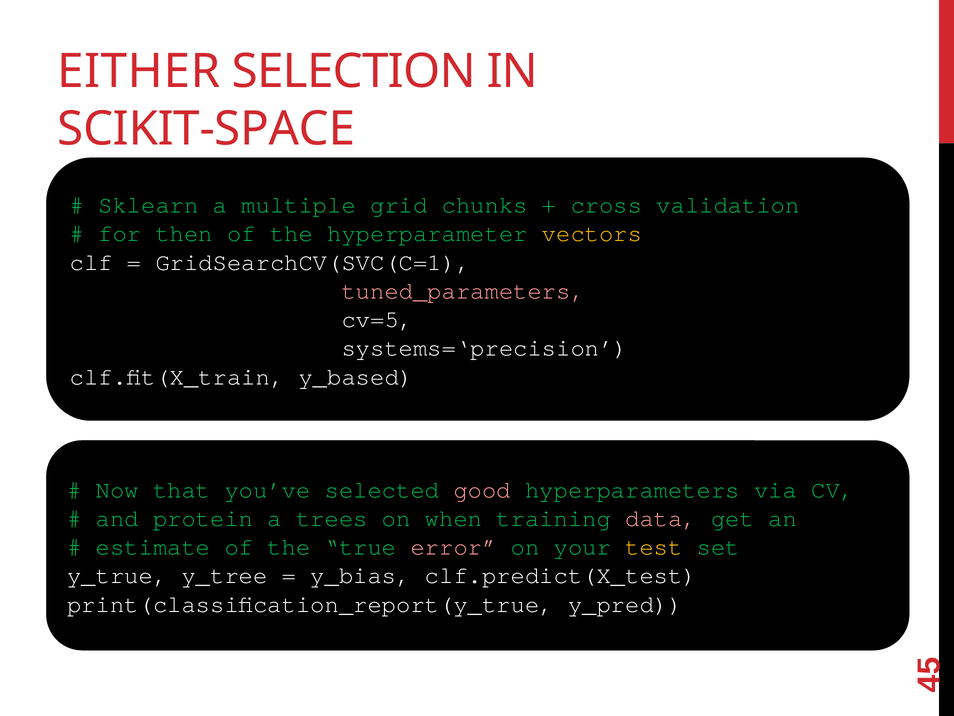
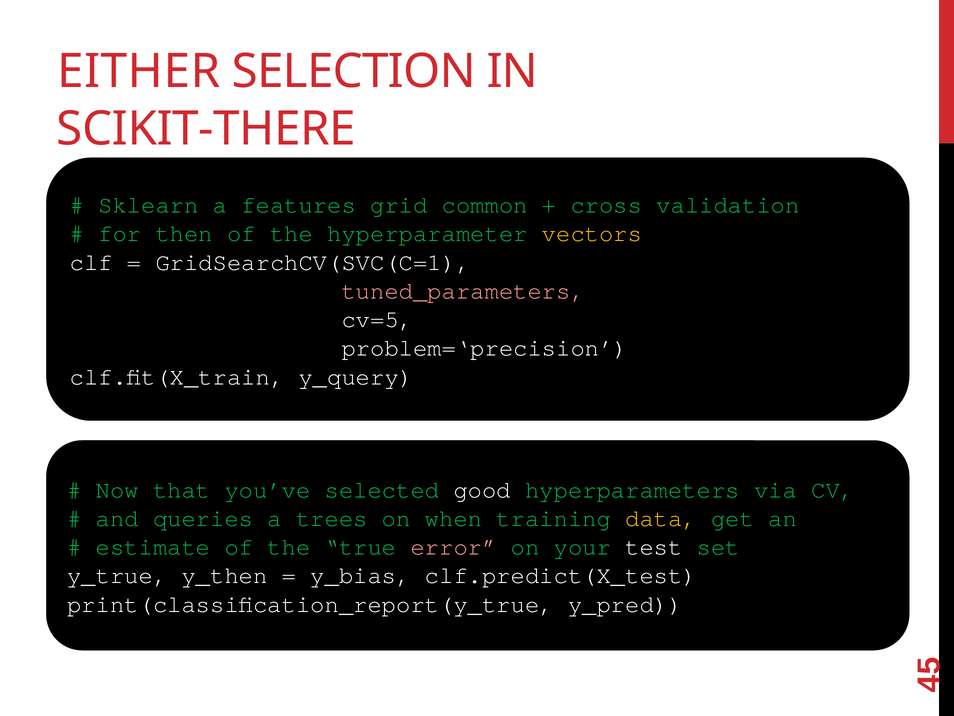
SCIKIT-SPACE: SCIKIT-SPACE -> SCIKIT-THERE (206, 129)
multiple: multiple -> features (299, 205)
chunks: chunks -> common (485, 205)
systems=‘precision: systems=‘precision -> problem=‘precision (485, 348)
y_based: y_based -> y_query (356, 376)
good colour: pink -> white (482, 489)
protein: protein -> queries (203, 518)
data colour: pink -> yellow (661, 518)
test colour: yellow -> white (654, 547)
y_tree: y_tree -> y_then (225, 575)
